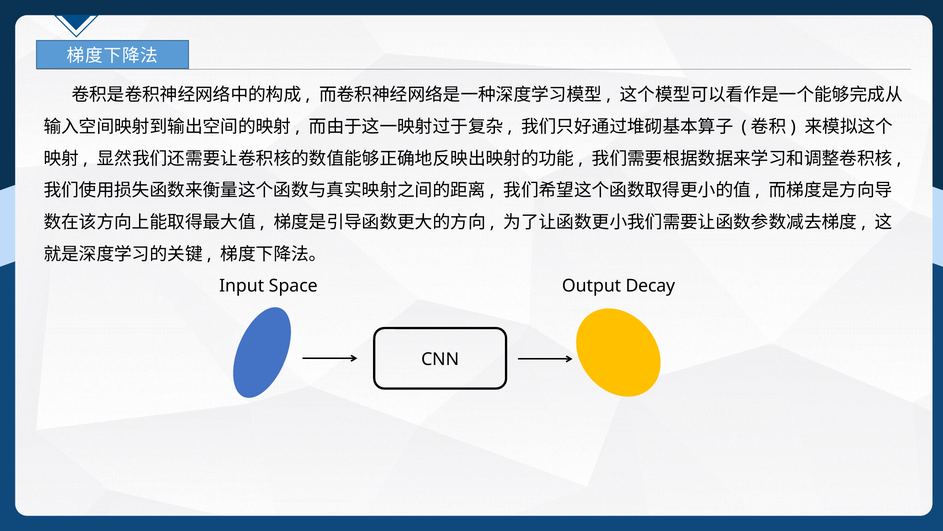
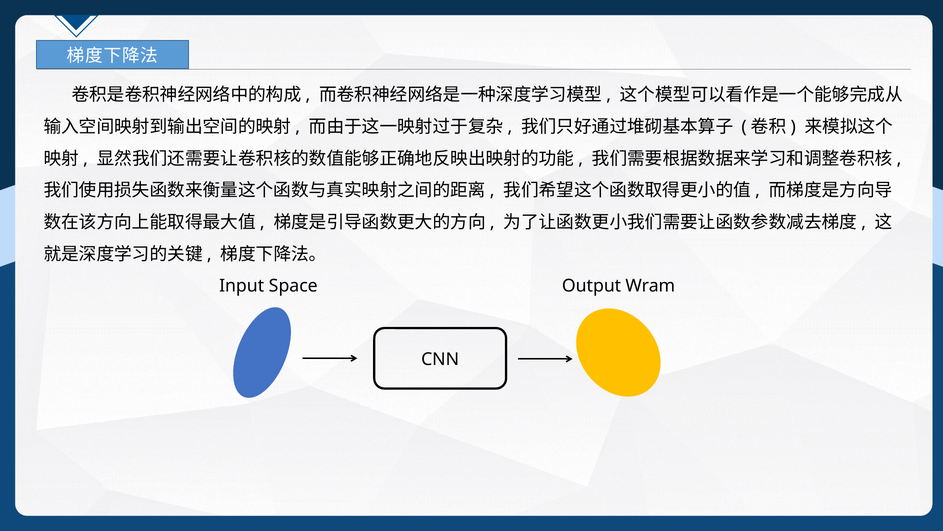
Decay: Decay -> Wram (650, 285)
